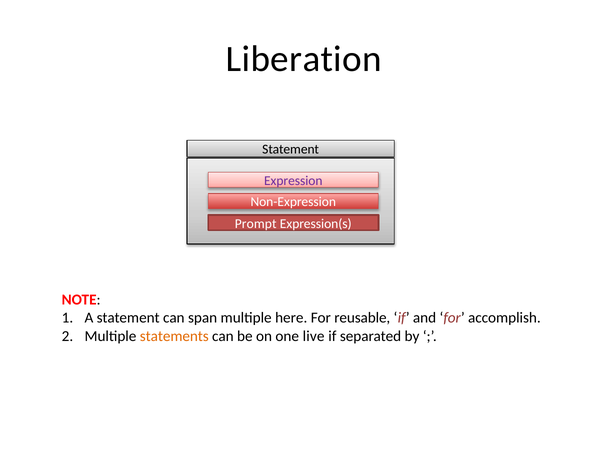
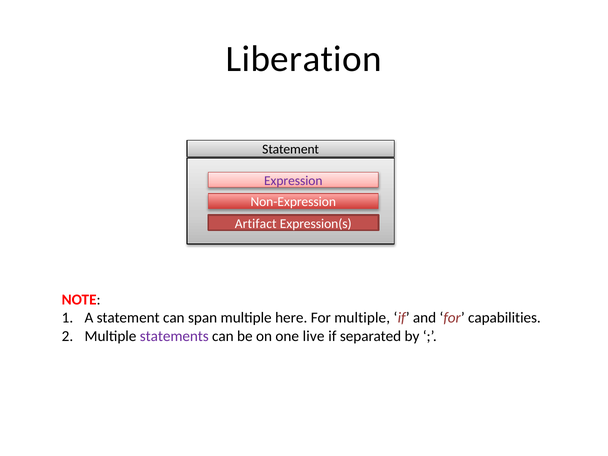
Prompt: Prompt -> Artifact (256, 224)
For reusable: reusable -> multiple (362, 318)
accomplish: accomplish -> capabilities (504, 318)
statements colour: orange -> purple (174, 336)
